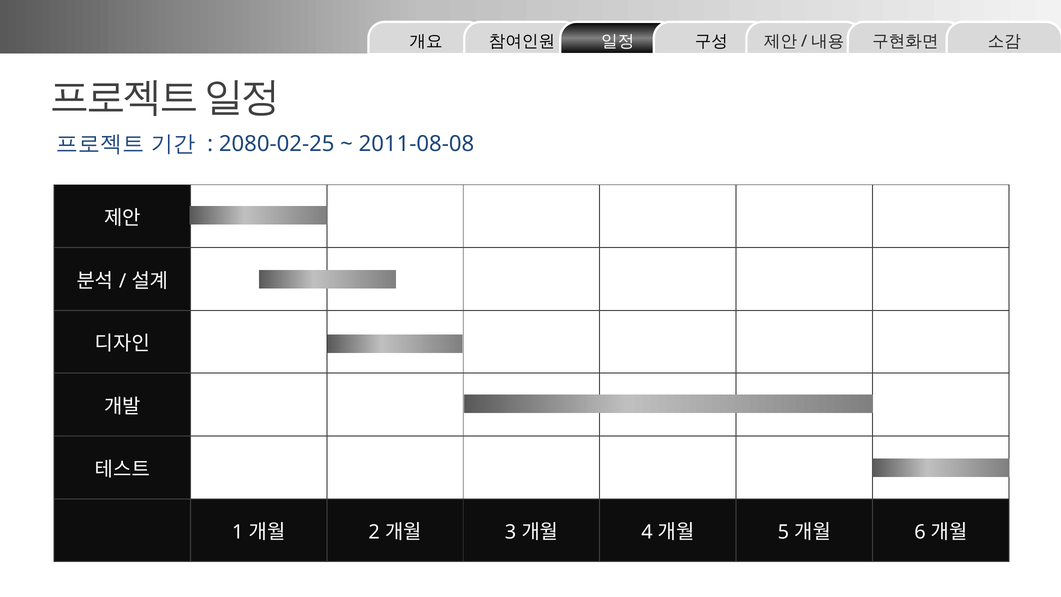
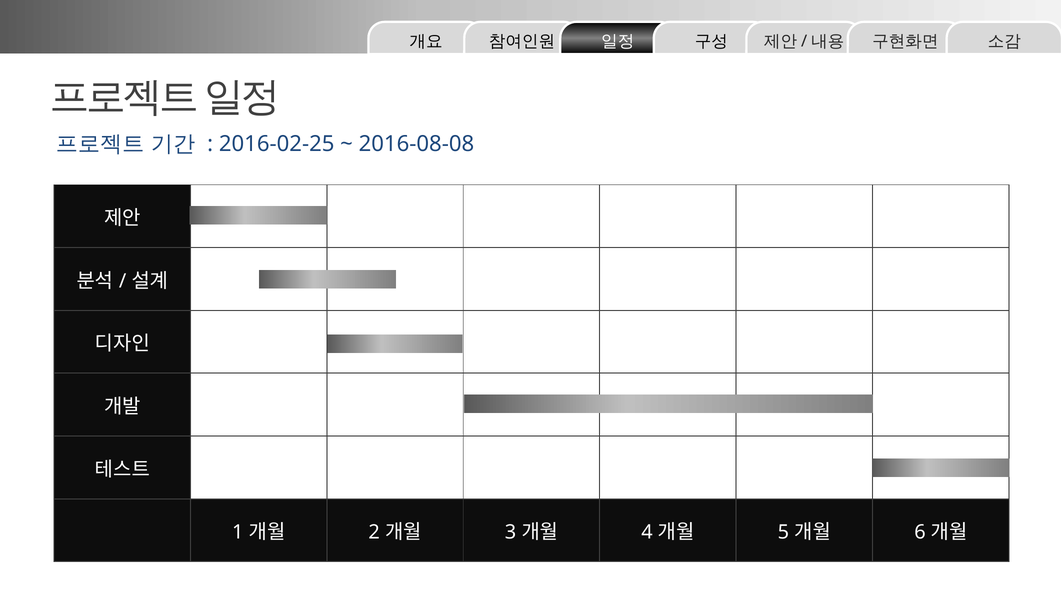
2080-02-25: 2080-02-25 -> 2016-02-25 (277, 144)
2011-08-08: 2011-08-08 -> 2016-08-08 (416, 144)
